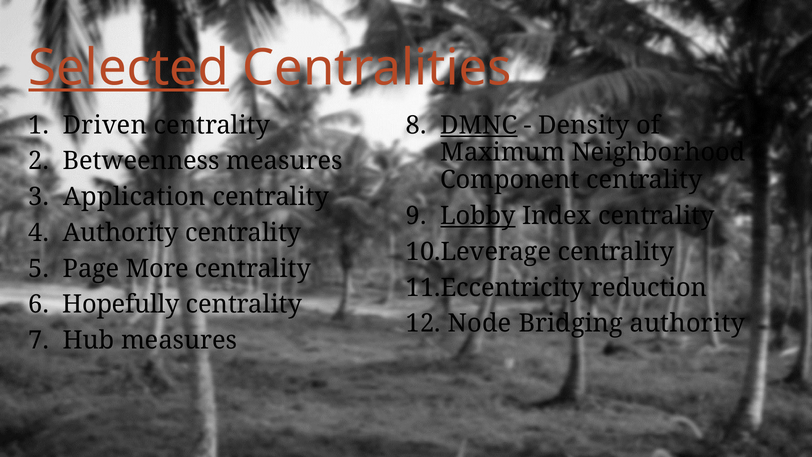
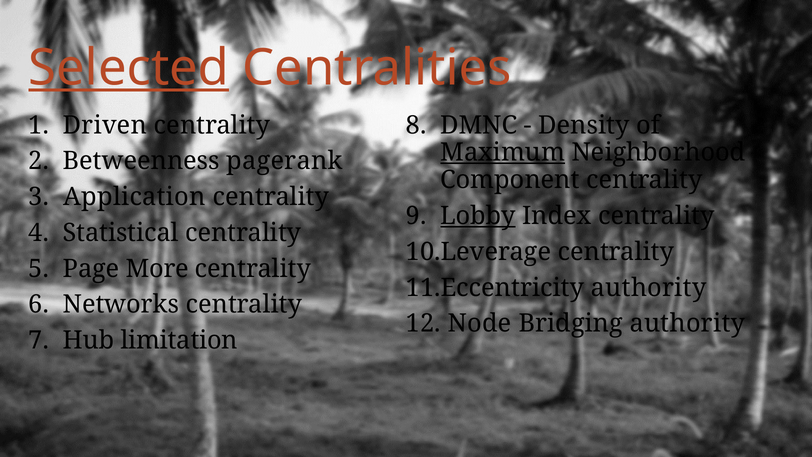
DMNC underline: present -> none (479, 125)
Maximum underline: none -> present (503, 152)
Betweenness measures: measures -> pagerank (284, 161)
Authority: Authority -> Statistical (121, 233)
reduction: reduction -> authority (649, 287)
Hopefully: Hopefully -> Networks (121, 304)
Hub measures: measures -> limitation (179, 340)
